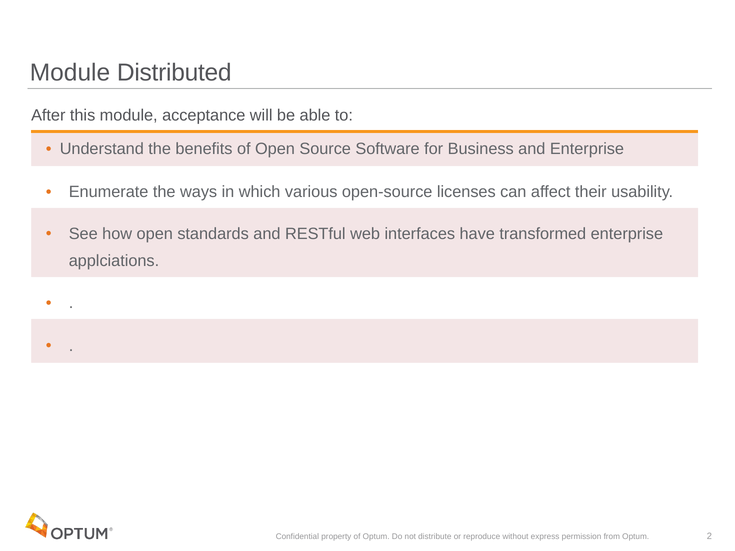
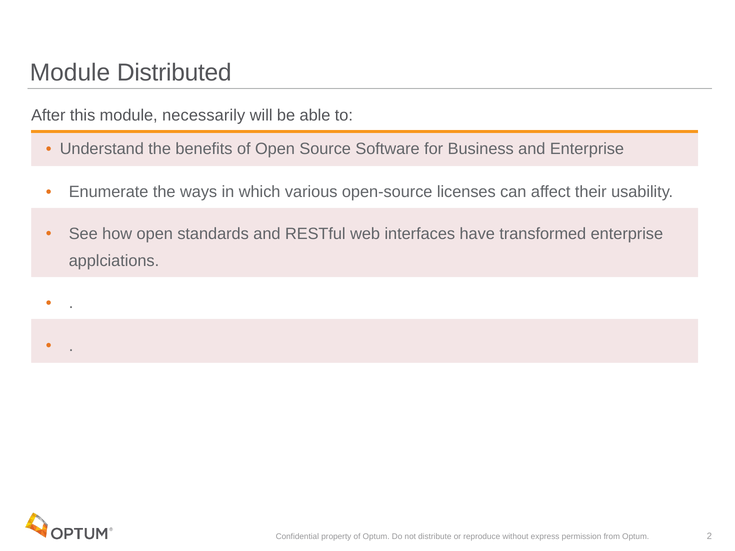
acceptance: acceptance -> necessarily (204, 115)
